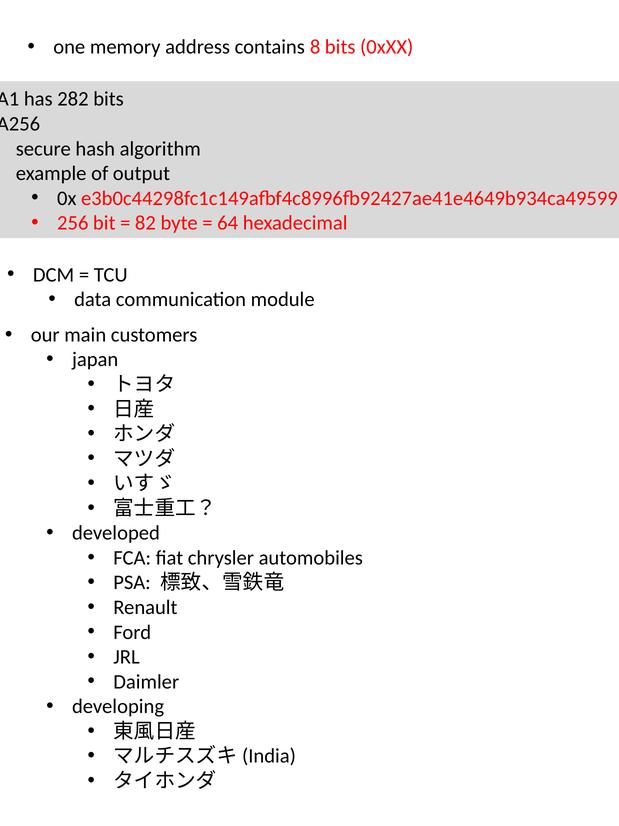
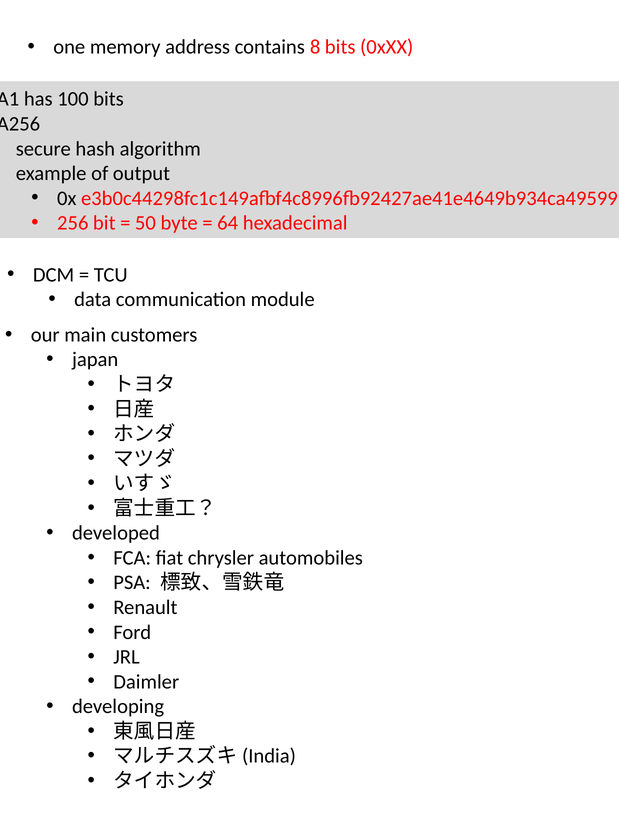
282: 282 -> 100 (73, 99)
82: 82 -> 50 (145, 223)
